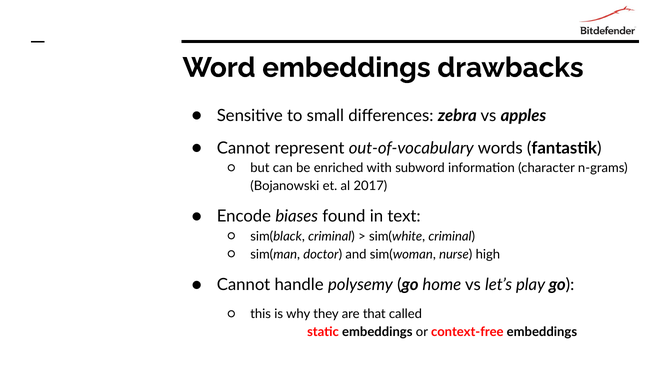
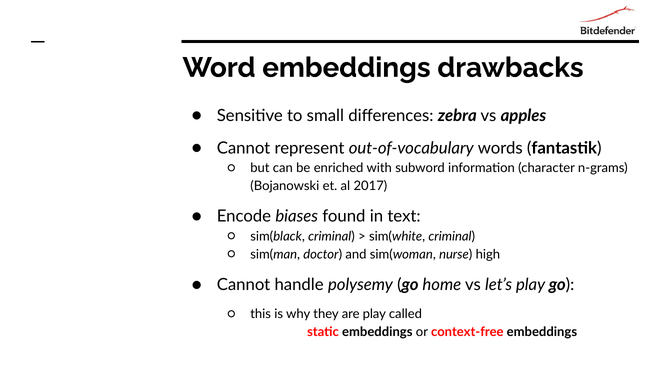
are that: that -> play (374, 314)
